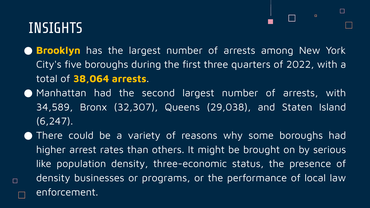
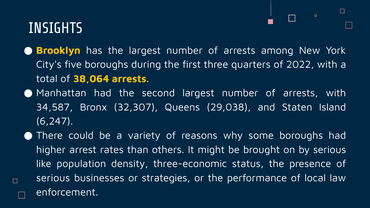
34,589: 34,589 -> 34,587 (55, 107)
density: density -> serious (53, 178)
programs: programs -> strategies (166, 178)
